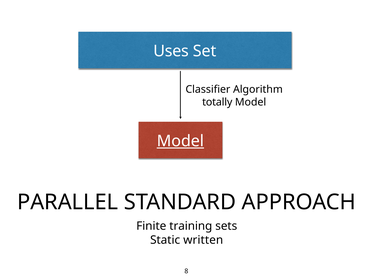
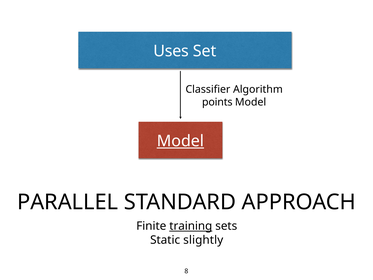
totally: totally -> points (217, 102)
training underline: none -> present (191, 226)
written: written -> slightly (203, 240)
